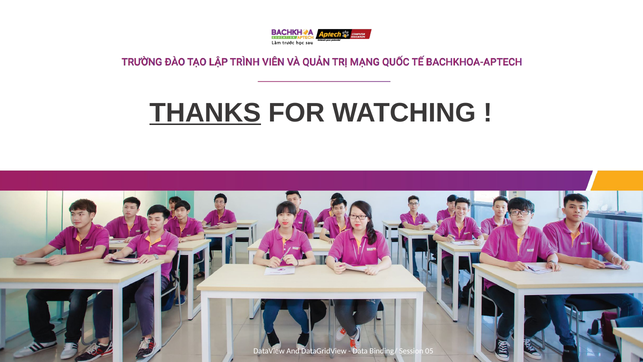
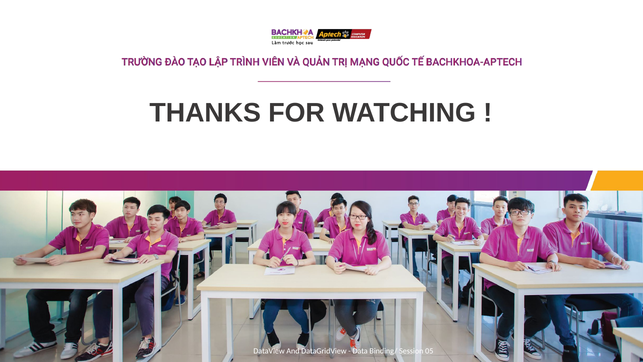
THANKS underline: present -> none (205, 113)
